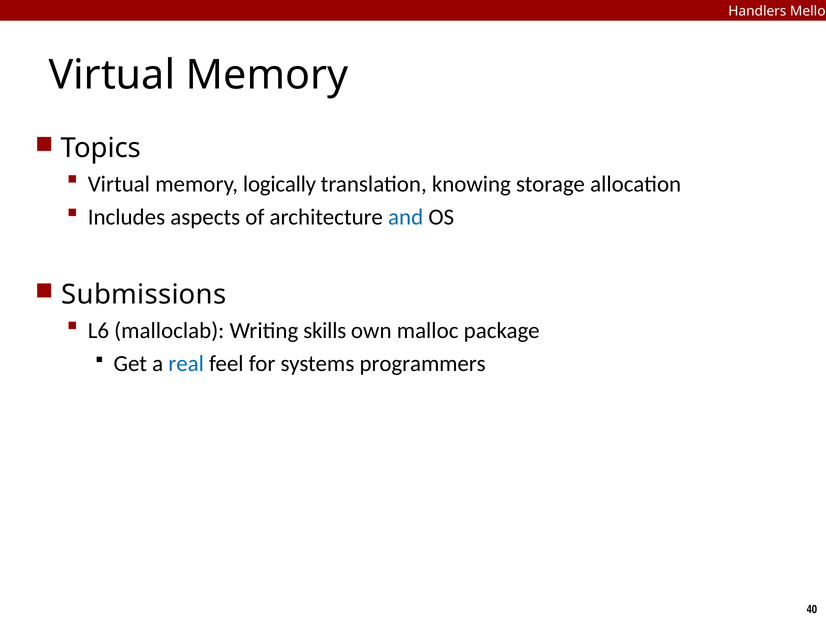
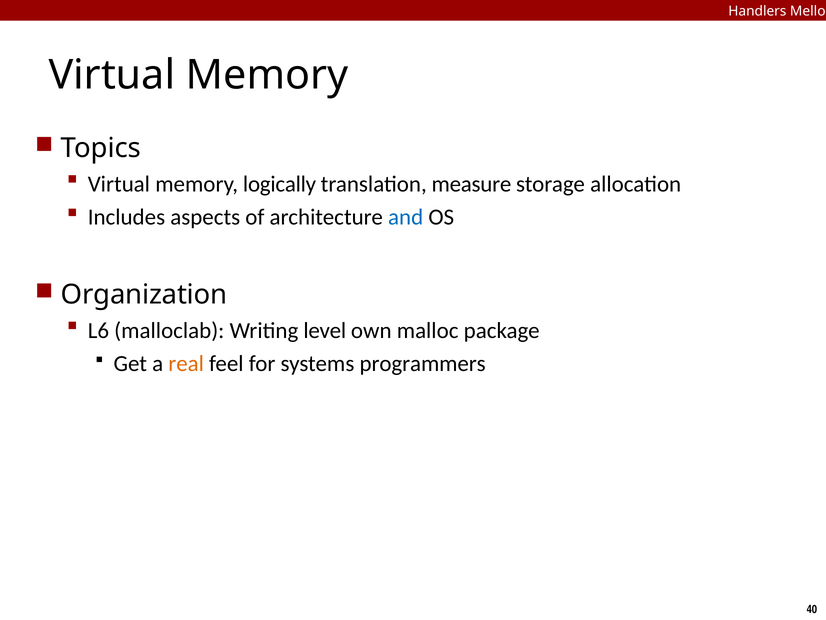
knowing: knowing -> measure (471, 184)
Submissions: Submissions -> Organization (144, 295)
skills: skills -> level (325, 330)
real colour: blue -> orange (186, 363)
